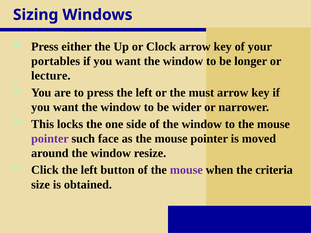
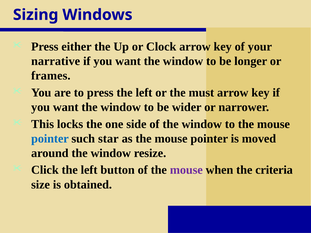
portables: portables -> narrative (56, 61)
lecture: lecture -> frames (51, 76)
pointer colour: purple -> blue (50, 139)
face: face -> star (108, 139)
